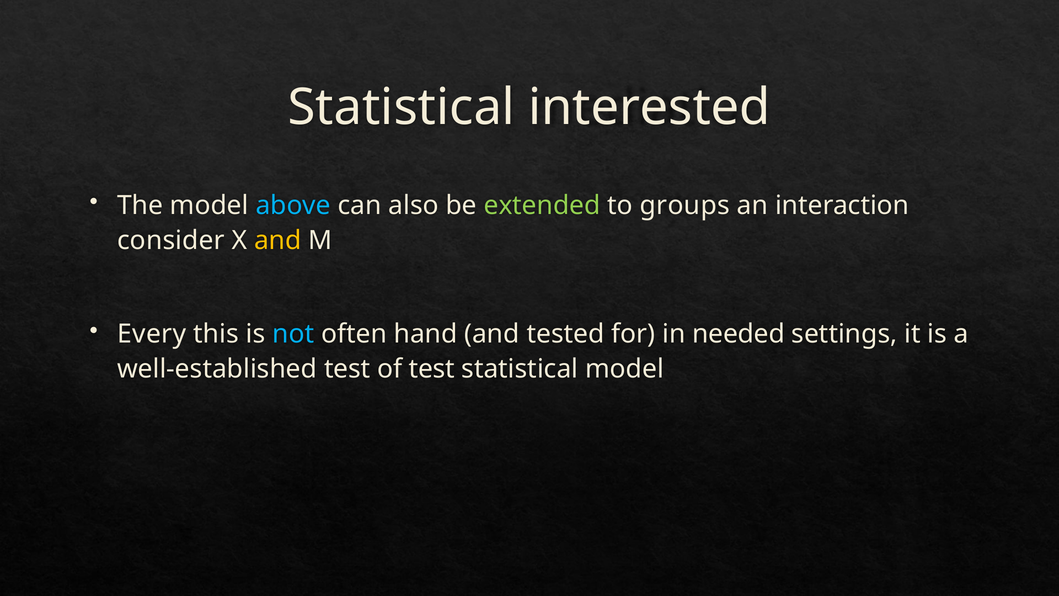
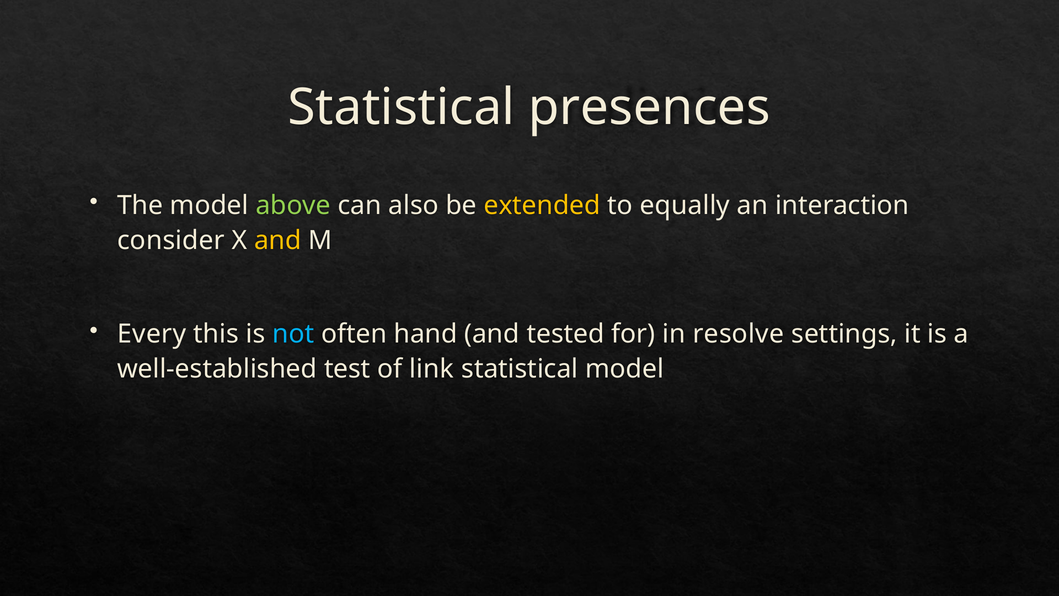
interested: interested -> presences (649, 107)
above colour: light blue -> light green (293, 205)
extended colour: light green -> yellow (542, 205)
groups: groups -> equally (685, 205)
needed: needed -> resolve (738, 334)
of test: test -> link (432, 369)
